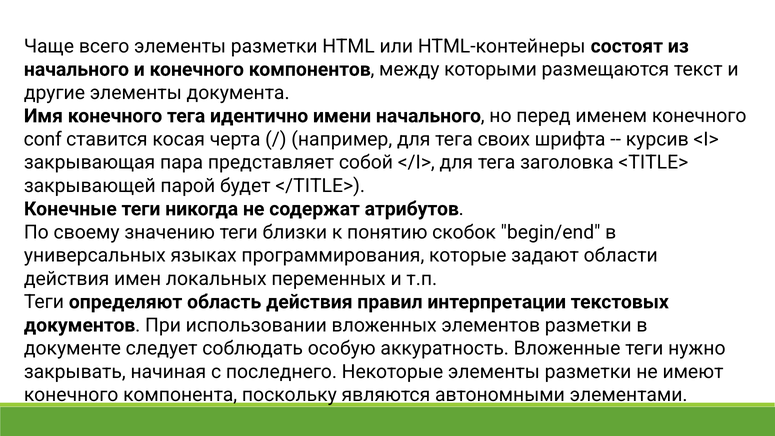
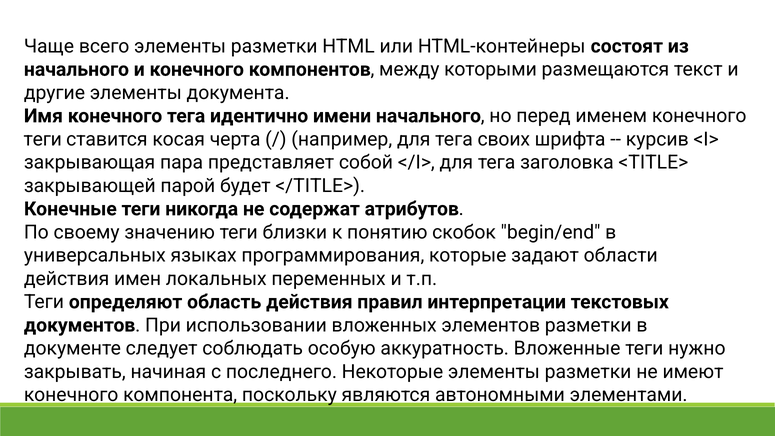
conf: conf -> теги (43, 139)
